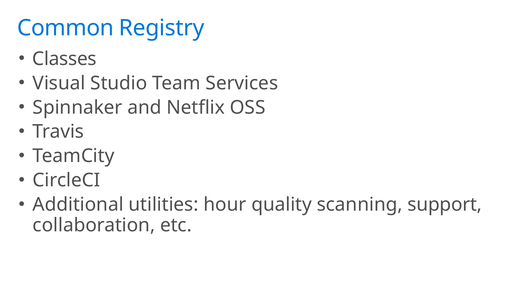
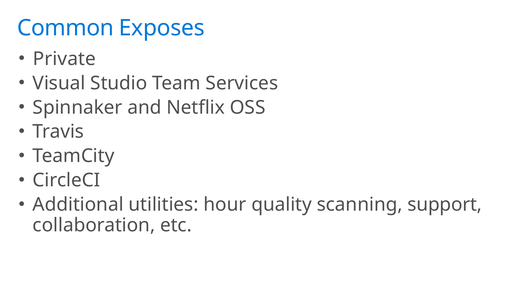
Registry: Registry -> Exposes (162, 28)
Classes: Classes -> Private (64, 59)
